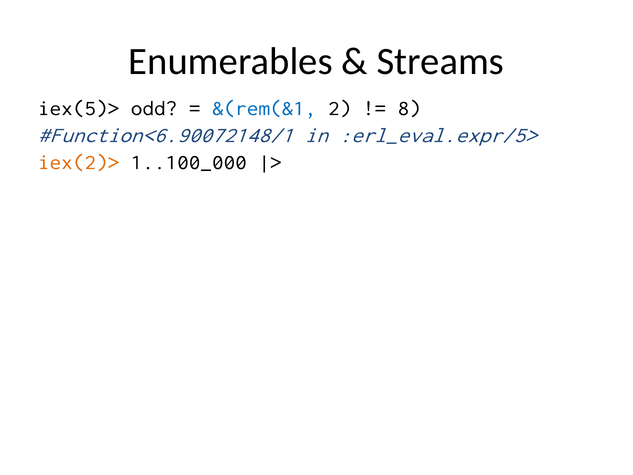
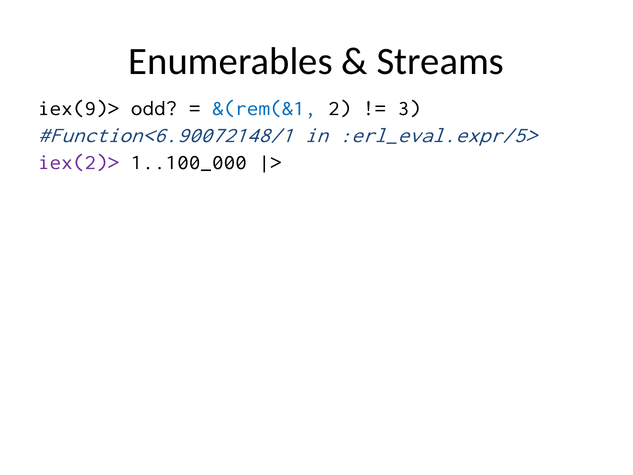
iex(5)>: iex(5)> -> iex(9)> (79, 108)
8: 8 -> 3 (409, 108)
iex(2)> colour: orange -> purple (79, 162)
